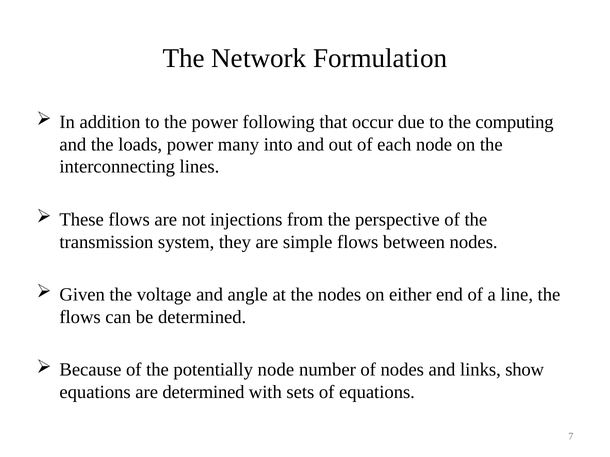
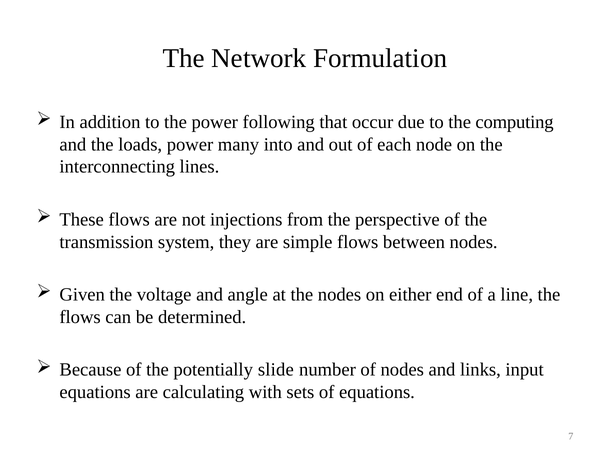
potentially node: node -> slide (276, 370)
show: show -> input (525, 370)
are determined: determined -> calculating (203, 393)
